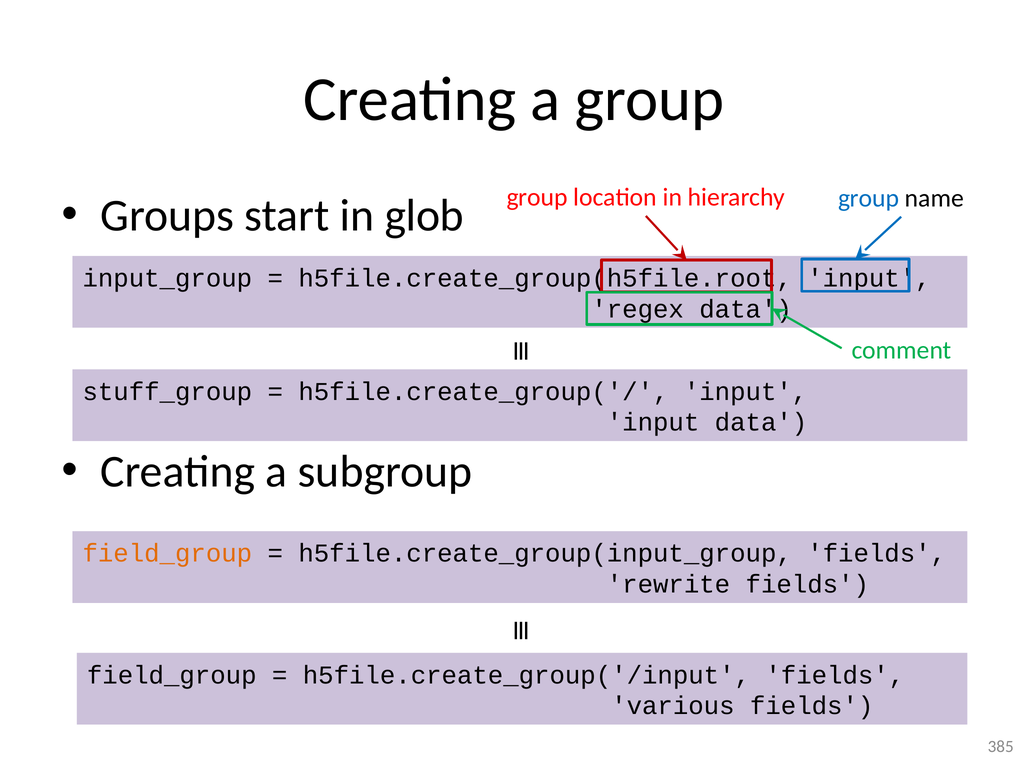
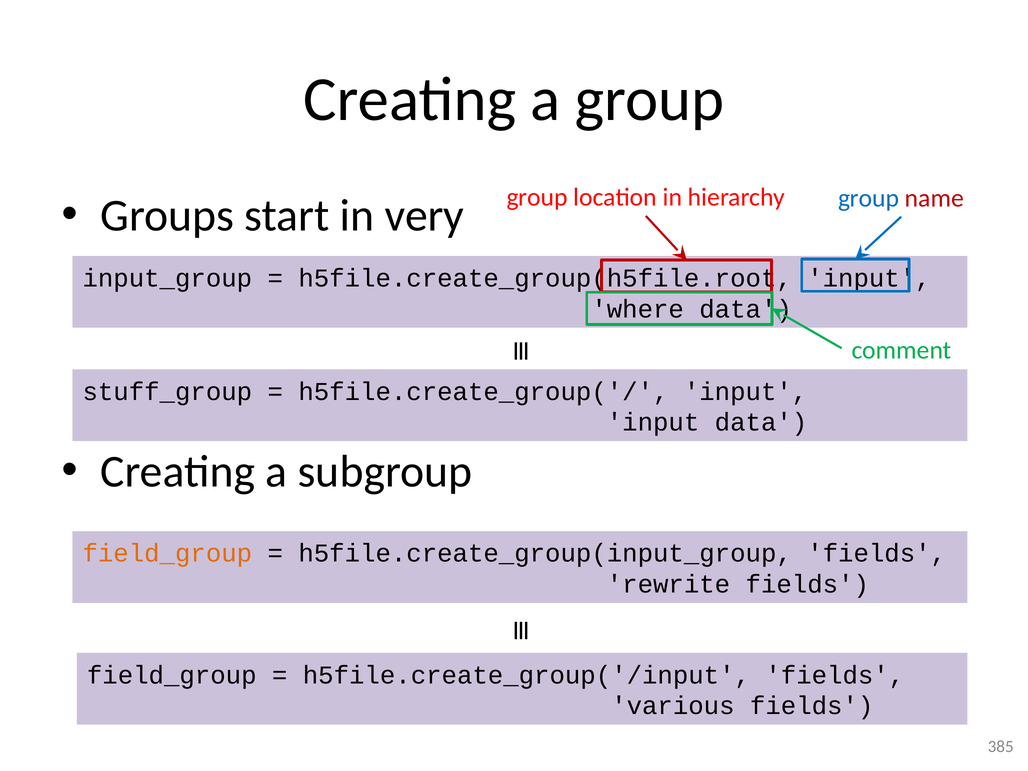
name colour: black -> red (934, 198)
glob: glob -> very (424, 216)
regex: regex -> where (638, 309)
